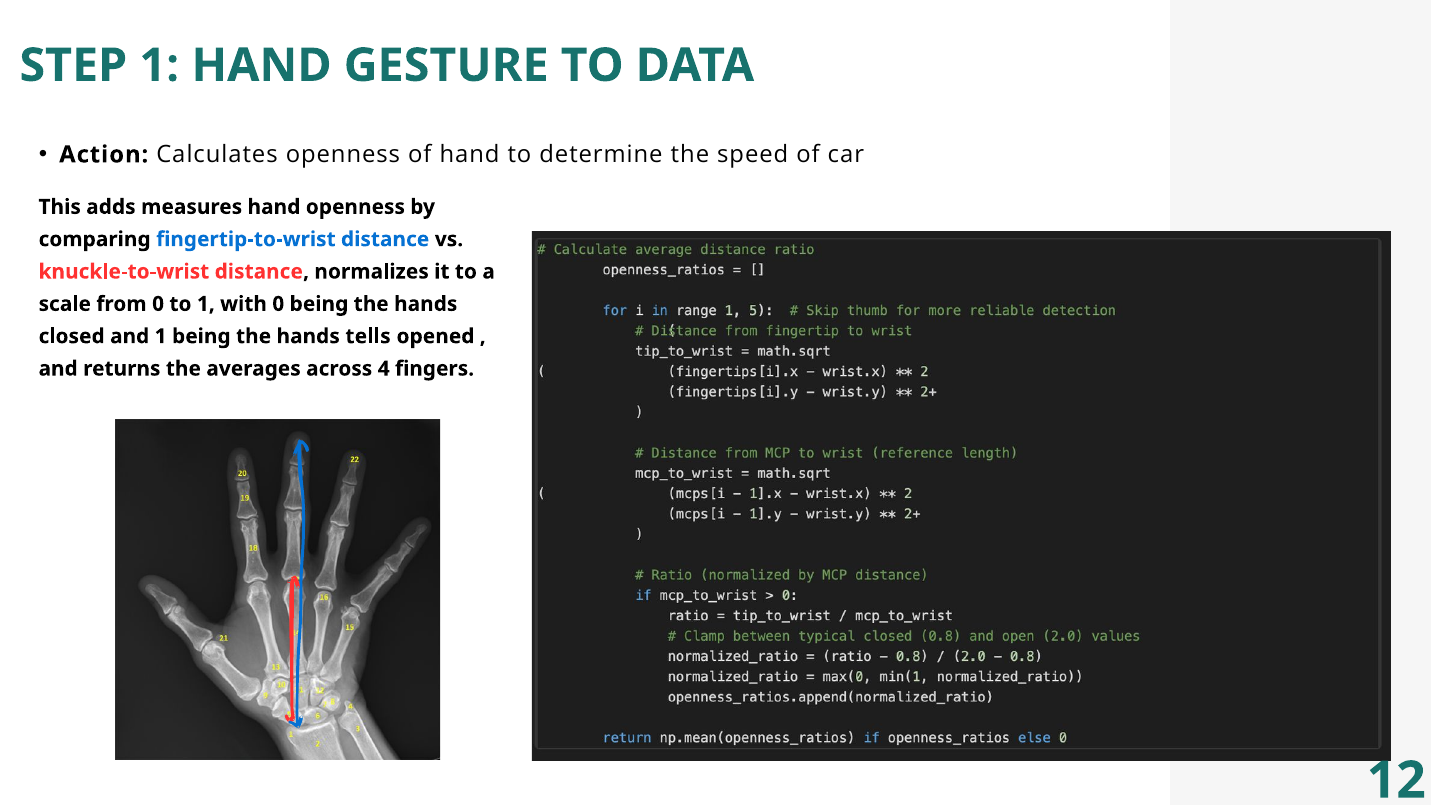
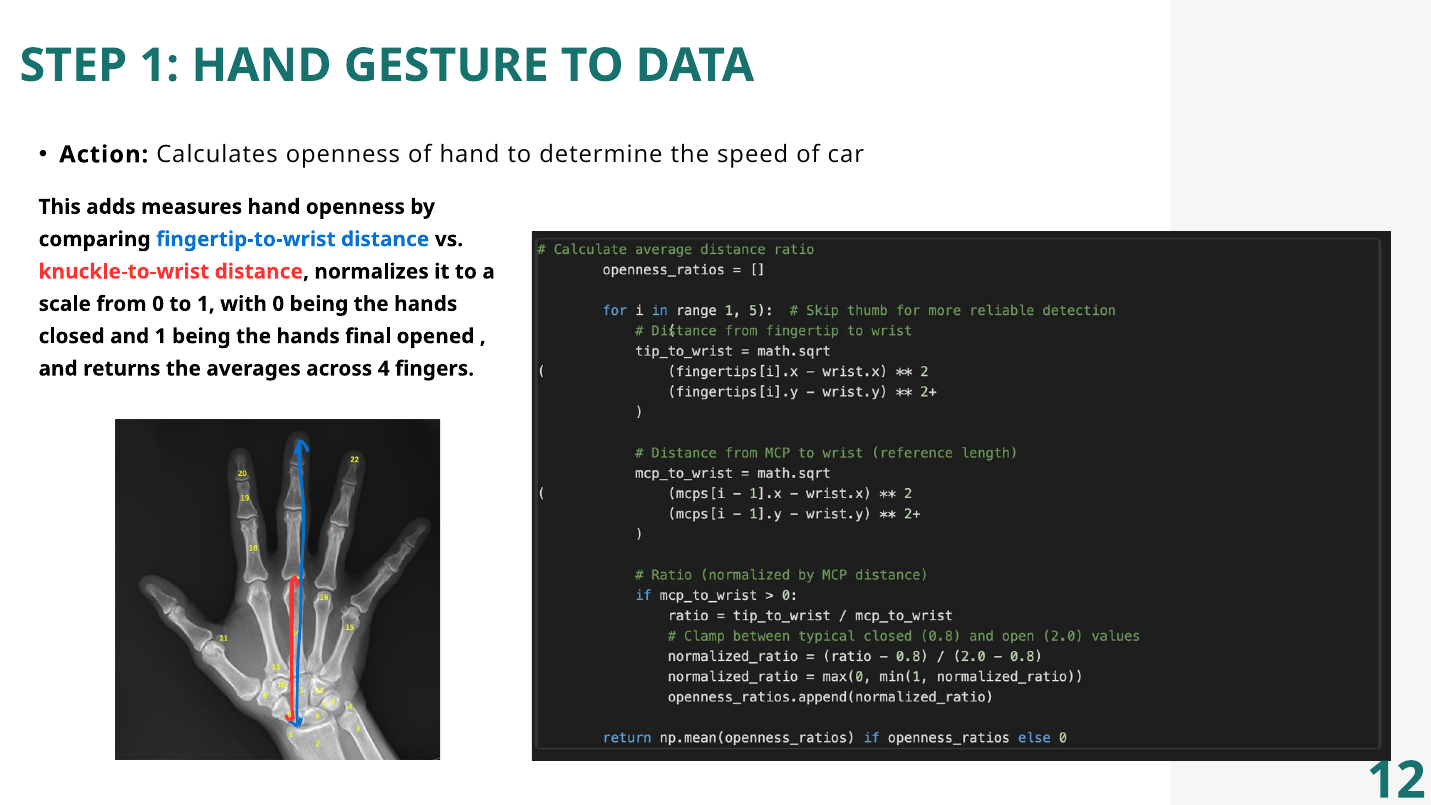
tells: tells -> final (368, 336)
